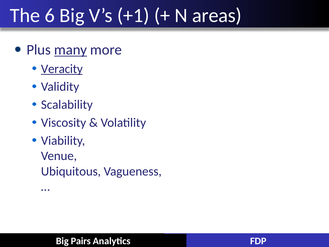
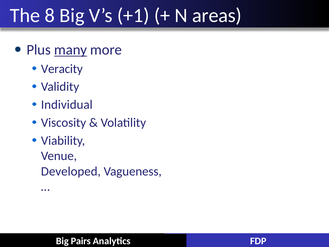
6: 6 -> 8 (50, 15)
Veracity underline: present -> none (62, 69)
Scalability: Scalability -> Individual (67, 105)
Ubiquitous: Ubiquitous -> Developed (71, 171)
